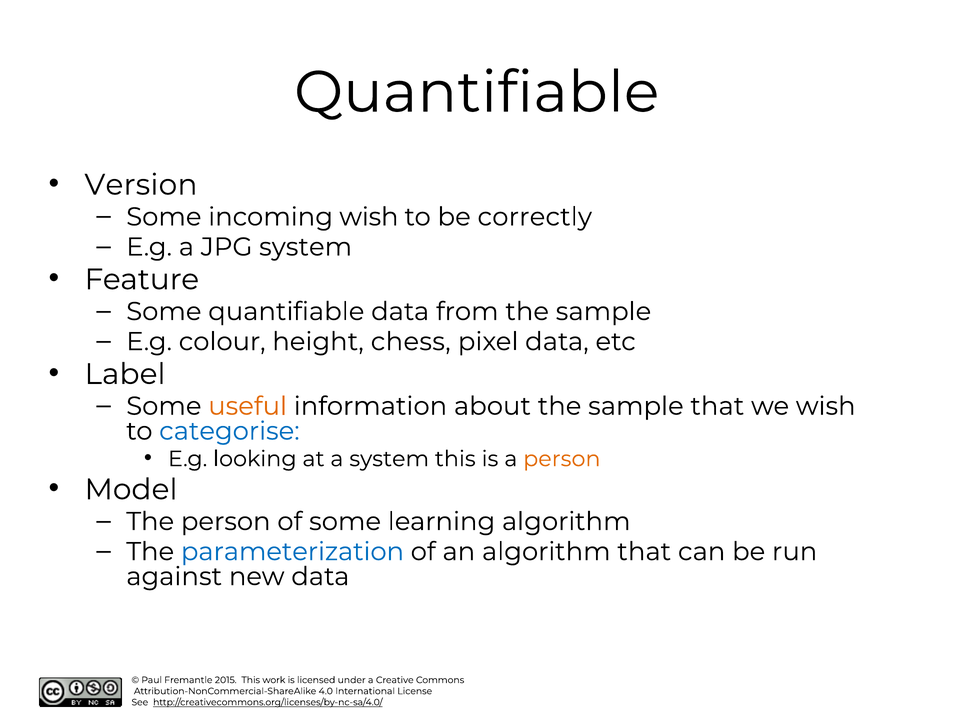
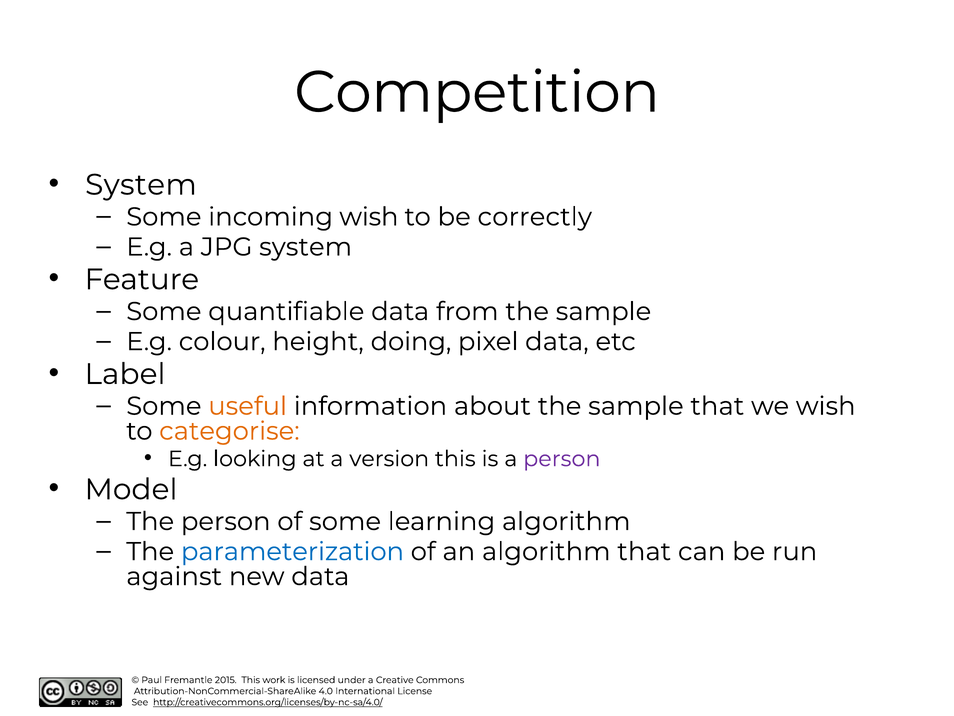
Quantifiable: Quantifiable -> Competition (477, 92)
Version: Version -> System (141, 185)
chess: chess -> doing (411, 341)
categorise colour: blue -> orange (229, 431)
a system: system -> version (389, 459)
person colour: orange -> purple (562, 459)
